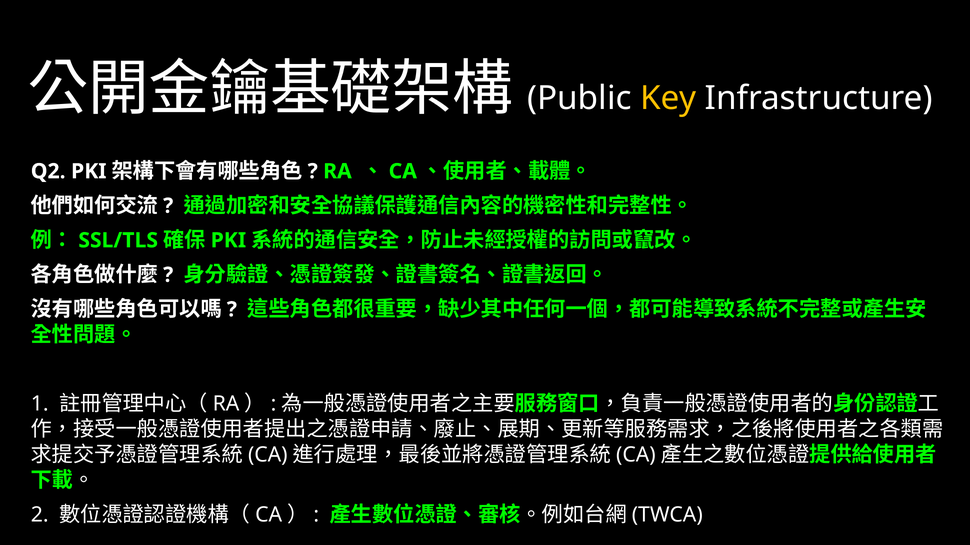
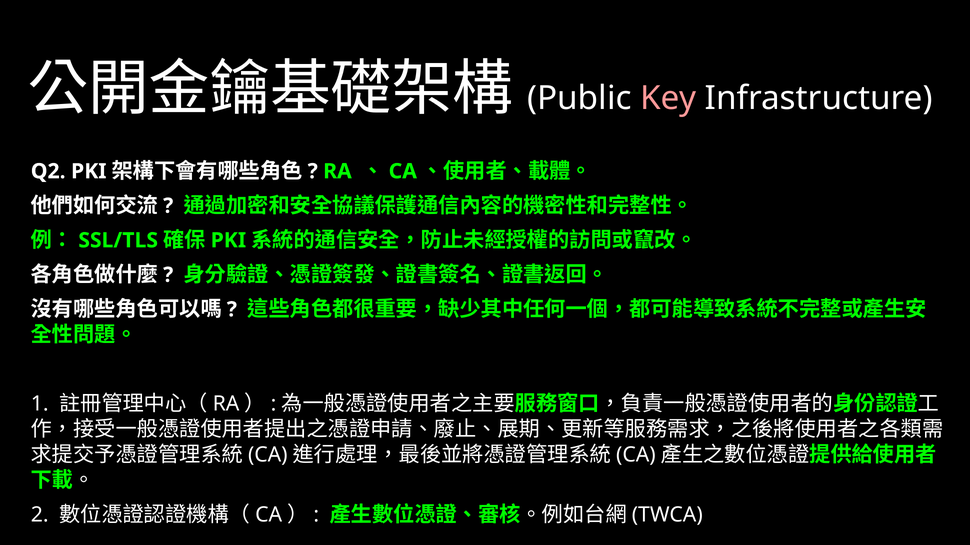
Key colour: yellow -> pink (668, 98)
